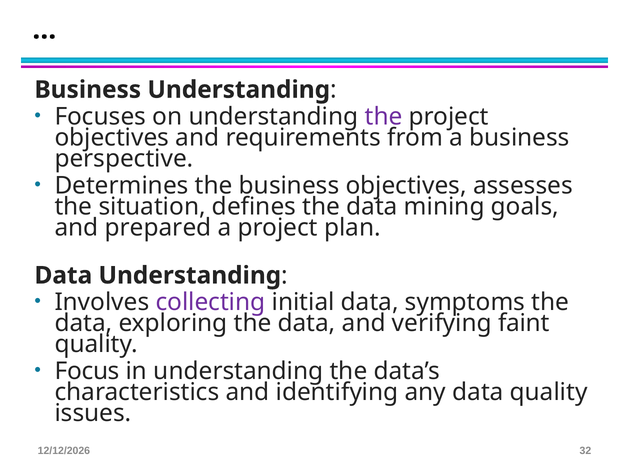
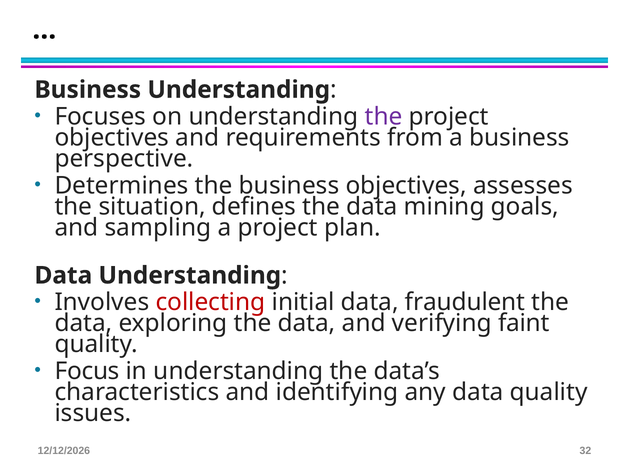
prepared: prepared -> sampling (158, 227)
collecting colour: purple -> red (211, 302)
symptoms: symptoms -> fraudulent (465, 302)
